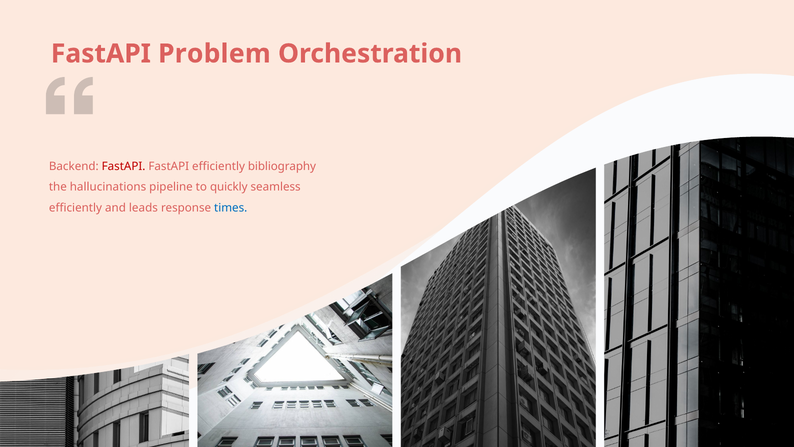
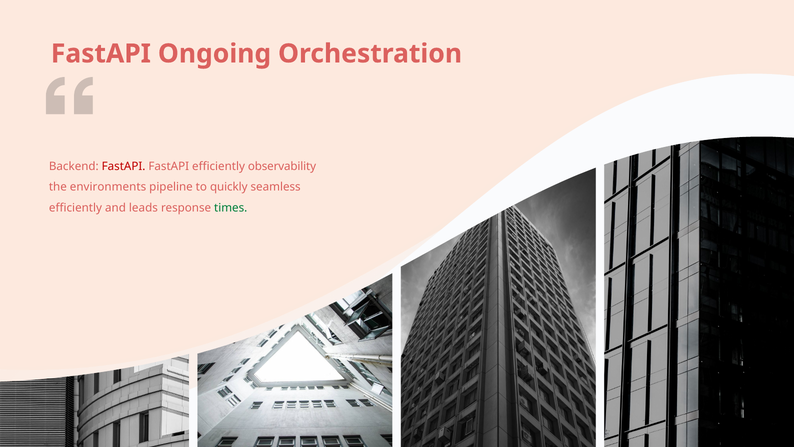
Problem: Problem -> Ongoing (215, 54)
bibliography: bibliography -> observability (282, 166)
hallucinations: hallucinations -> environments (108, 187)
times colour: blue -> green (231, 208)
